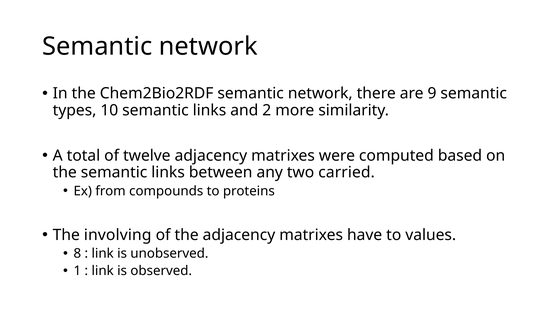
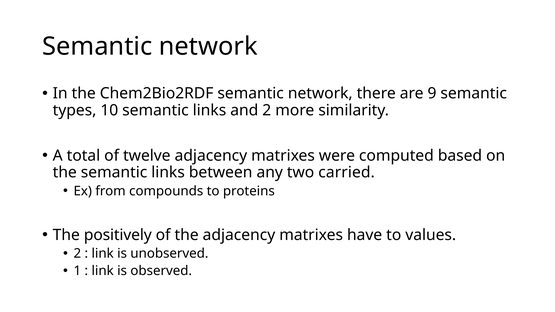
involving: involving -> positively (118, 235)
8: 8 -> 2 (77, 254)
